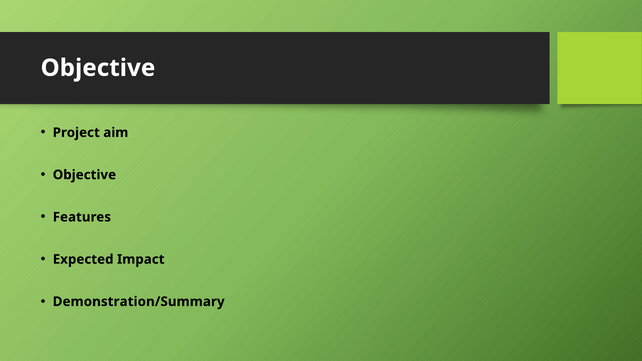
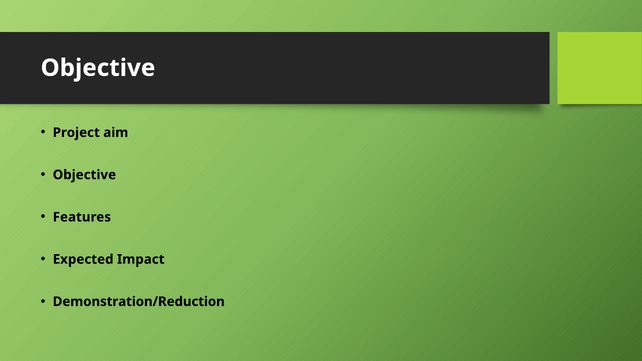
Demonstration/Summary: Demonstration/Summary -> Demonstration/Reduction (139, 302)
